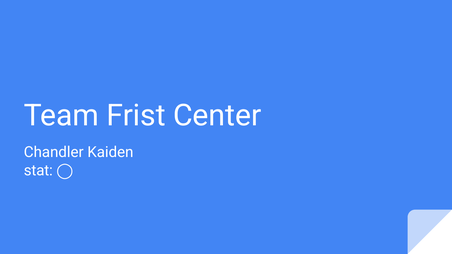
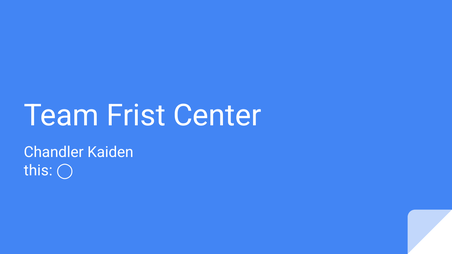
stat: stat -> this (38, 171)
